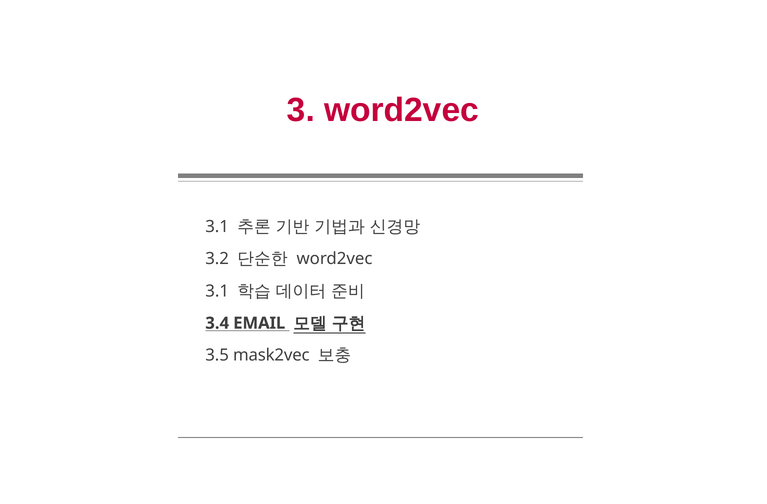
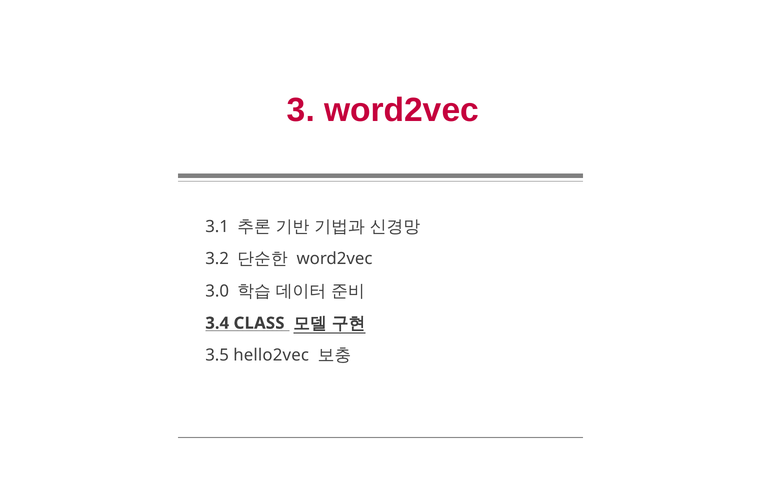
3.1: 3.1 -> 3.0 (217, 291)
EMAIL: EMAIL -> CLASS (259, 323)
mask2vec: mask2vec -> hello2vec (271, 355)
